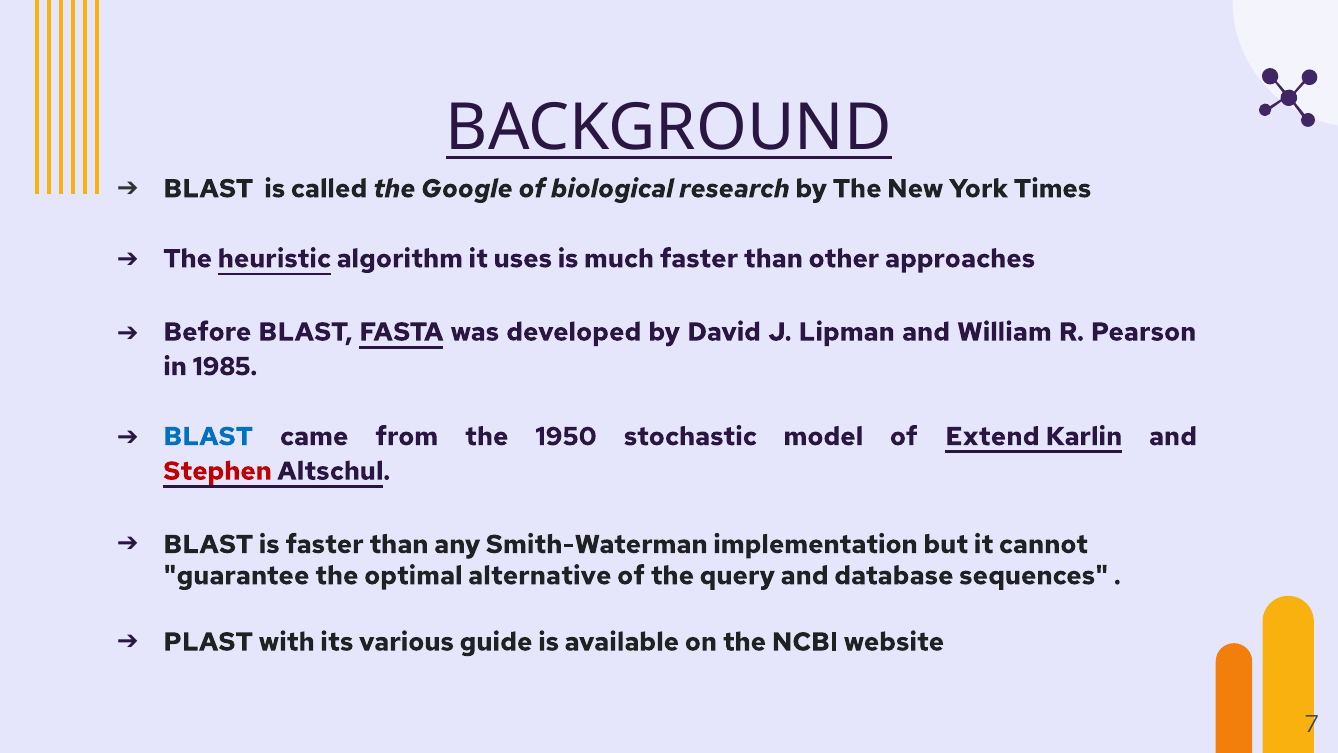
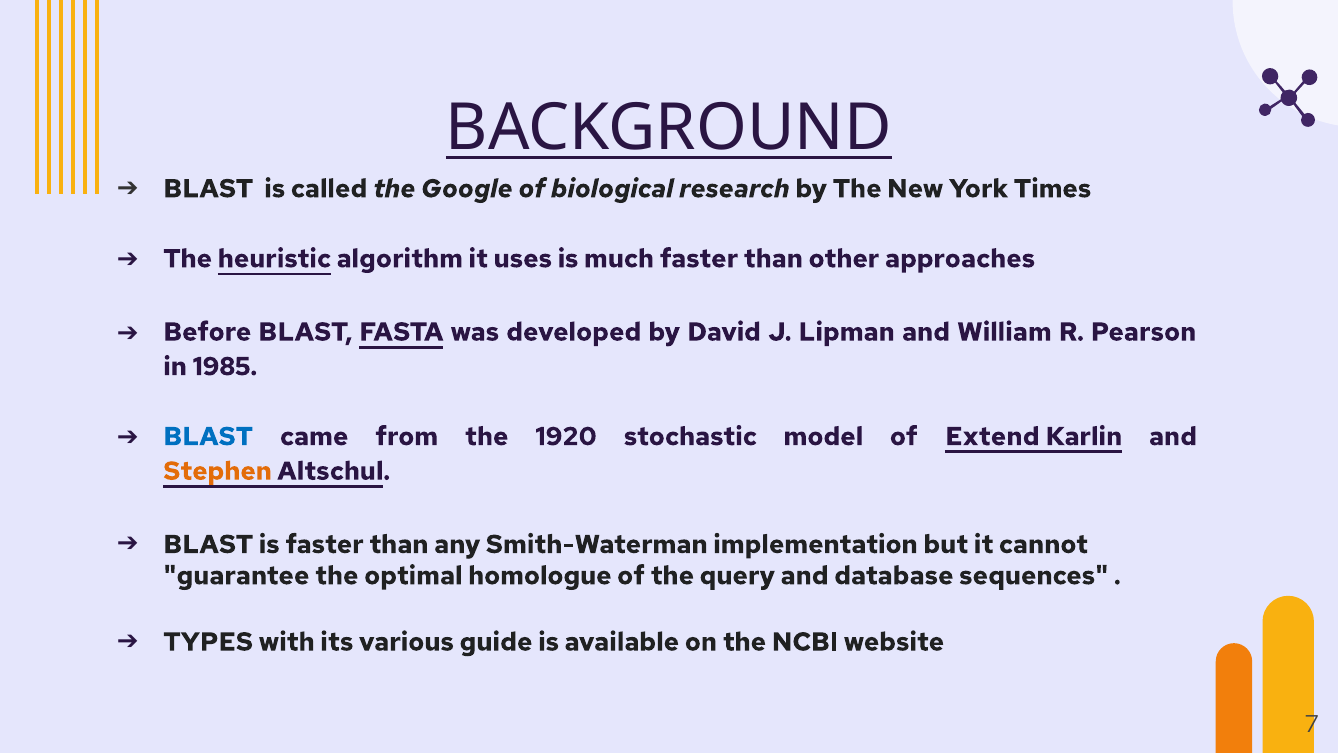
1950: 1950 -> 1920 (566, 436)
Stephen colour: red -> orange (218, 471)
alternative: alternative -> homologue (540, 575)
PLAST: PLAST -> TYPES (208, 642)
